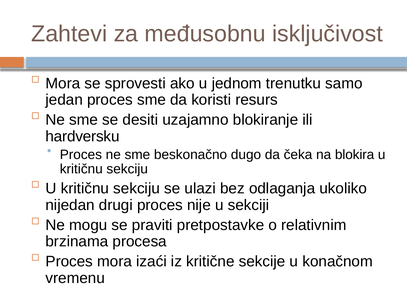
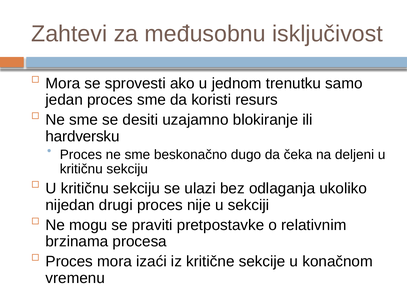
blokira: blokira -> deljeni (355, 155)
